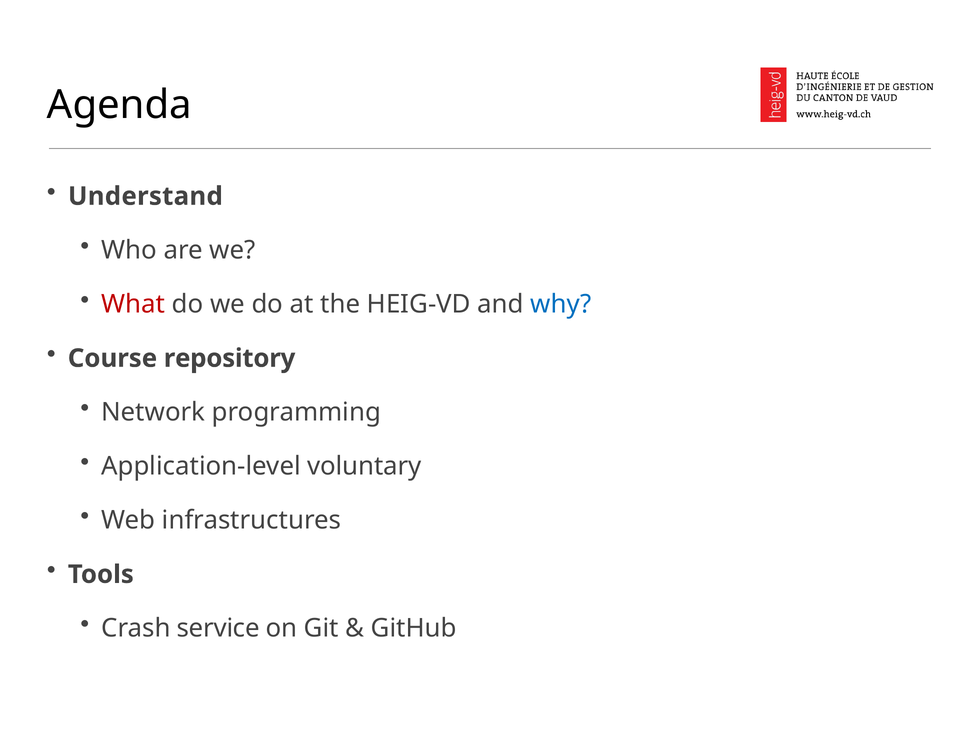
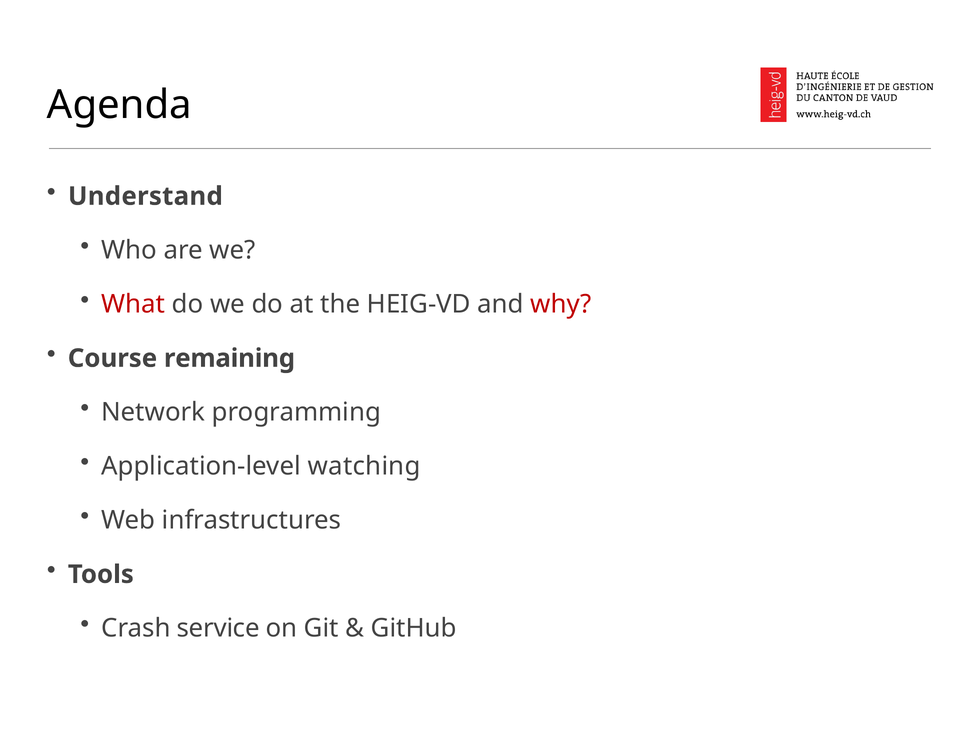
why colour: blue -> red (561, 304)
repository: repository -> remaining (230, 358)
voluntary: voluntary -> watching (364, 466)
